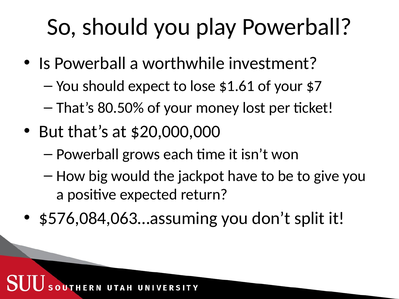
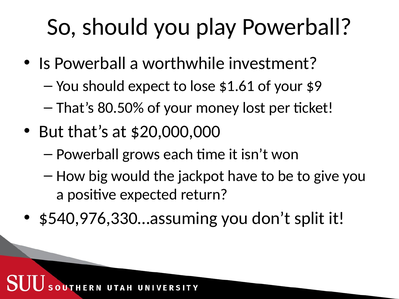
$7: $7 -> $9 (314, 86)
$576,084,063…assuming: $576,084,063…assuming -> $540,976,330…assuming (128, 218)
